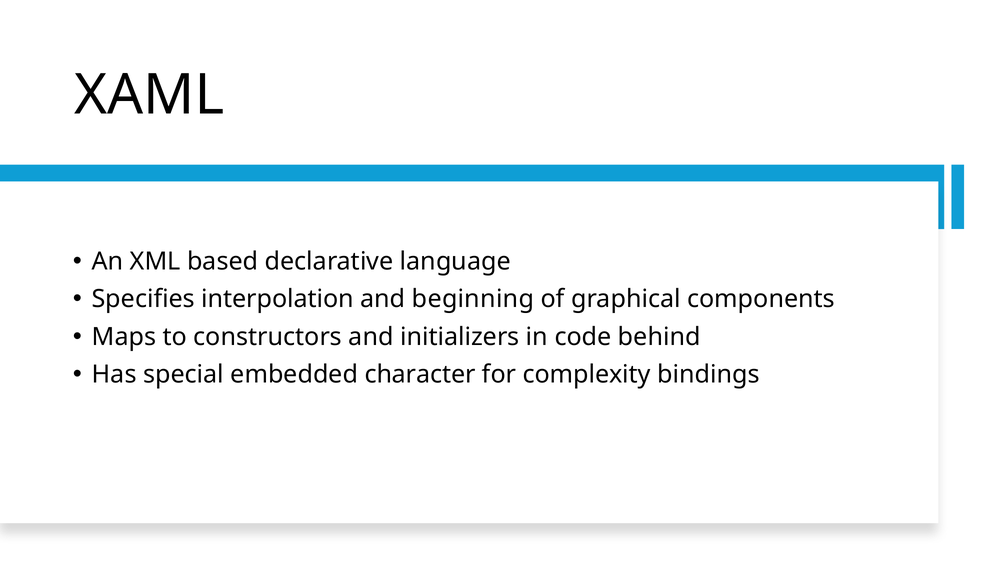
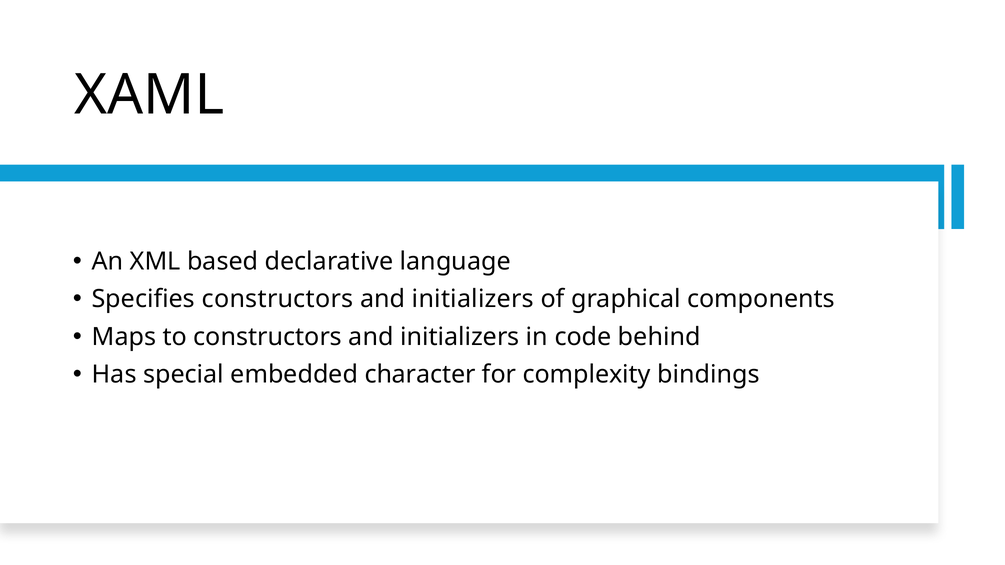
Specifies interpolation: interpolation -> constructors (278, 299)
beginning: beginning -> initializers (473, 299)
